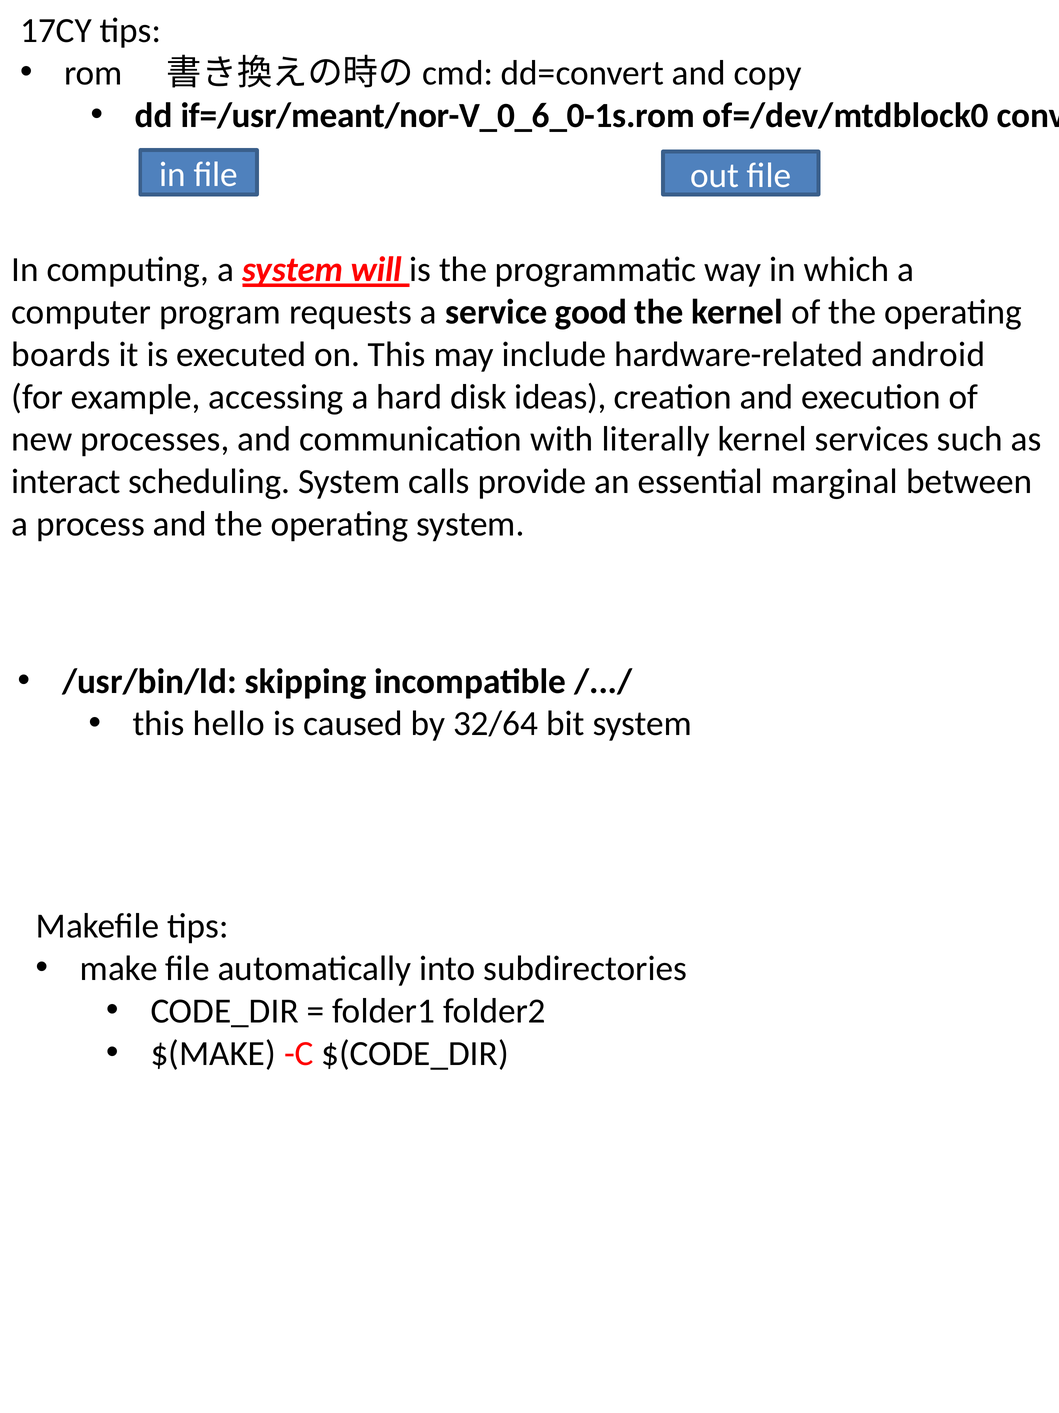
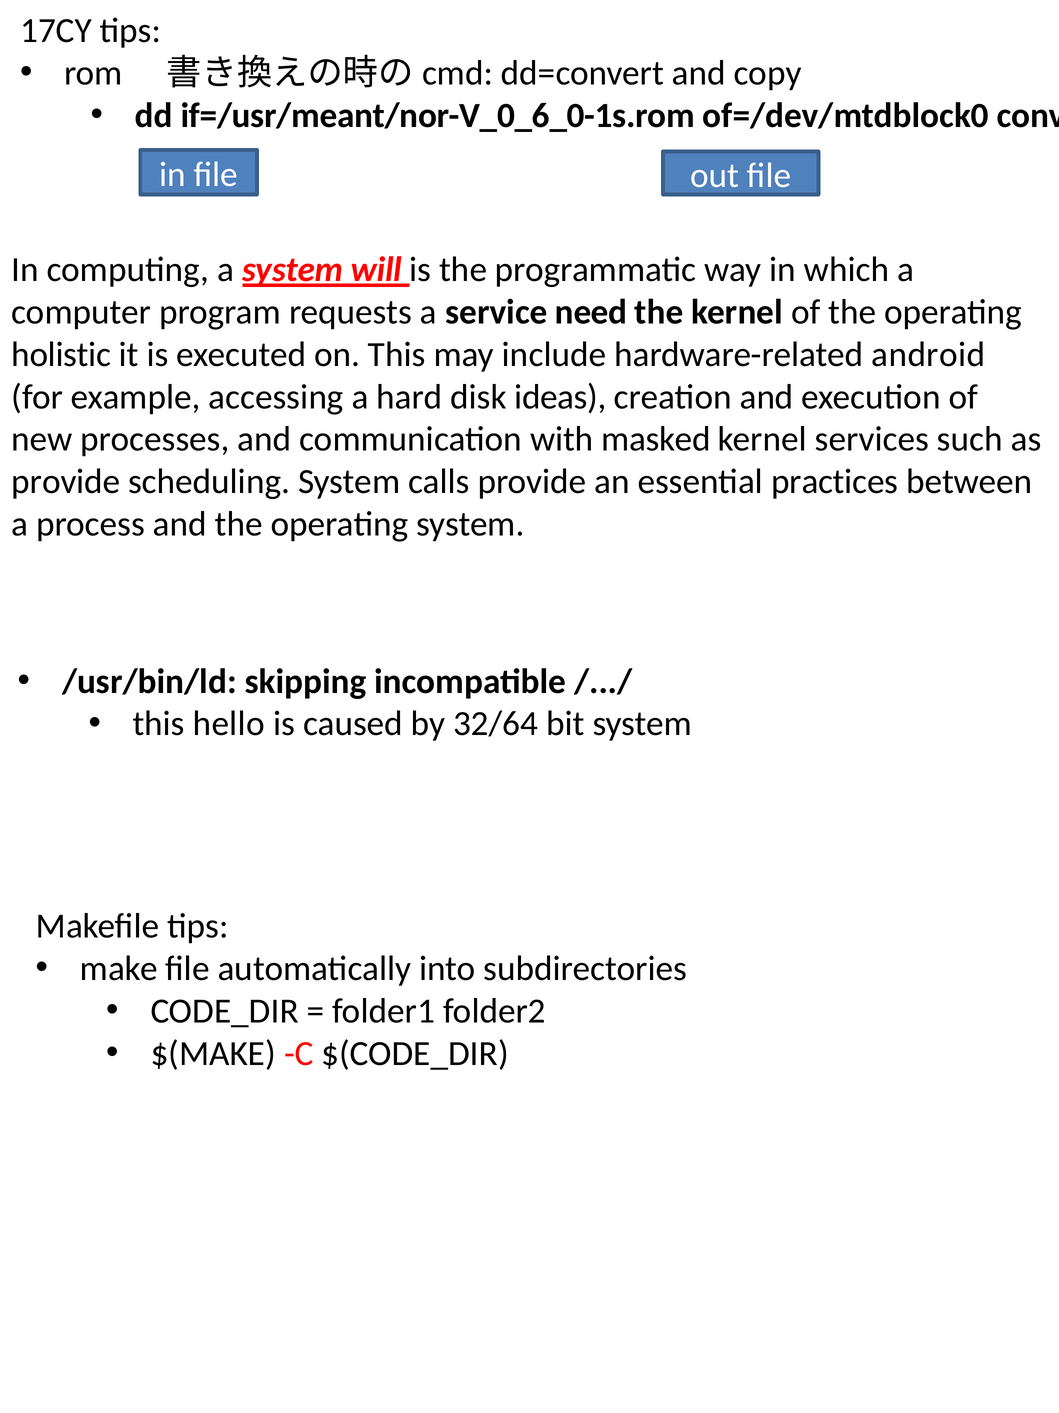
good: good -> need (591, 312)
boards: boards -> holistic (61, 354)
literally: literally -> masked (656, 439)
interact: interact -> provide (66, 481)
marginal: marginal -> practices (835, 481)
